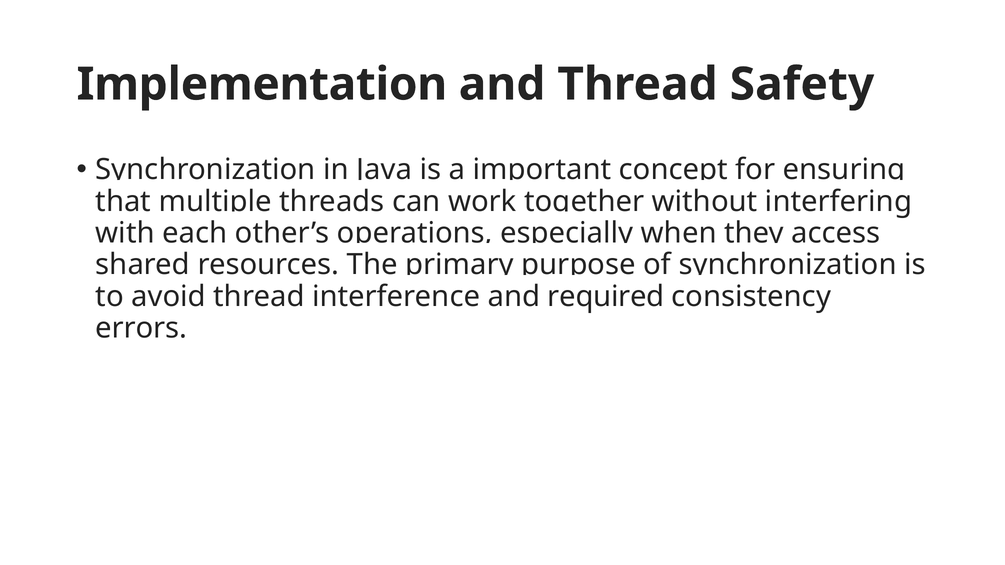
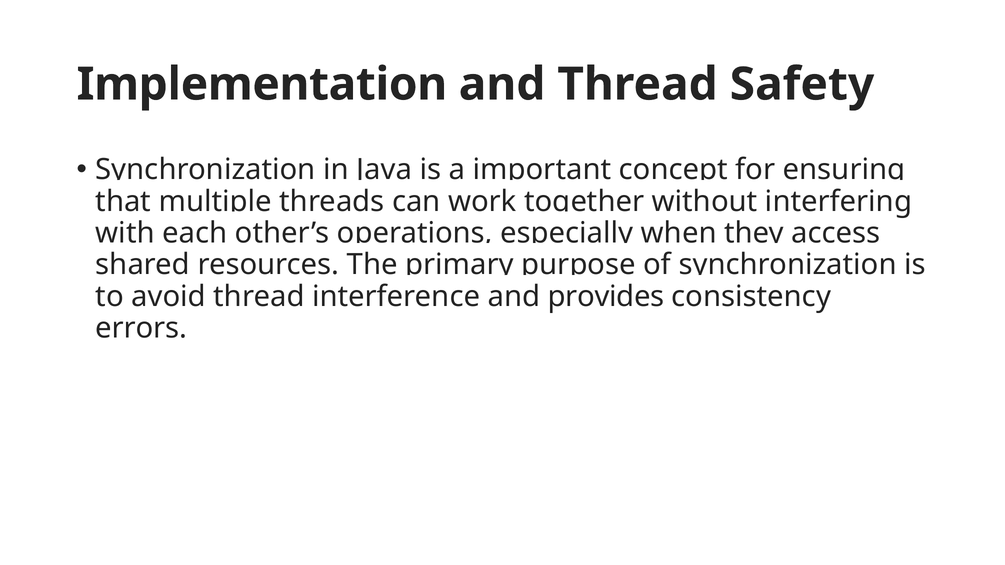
required: required -> provides (606, 297)
